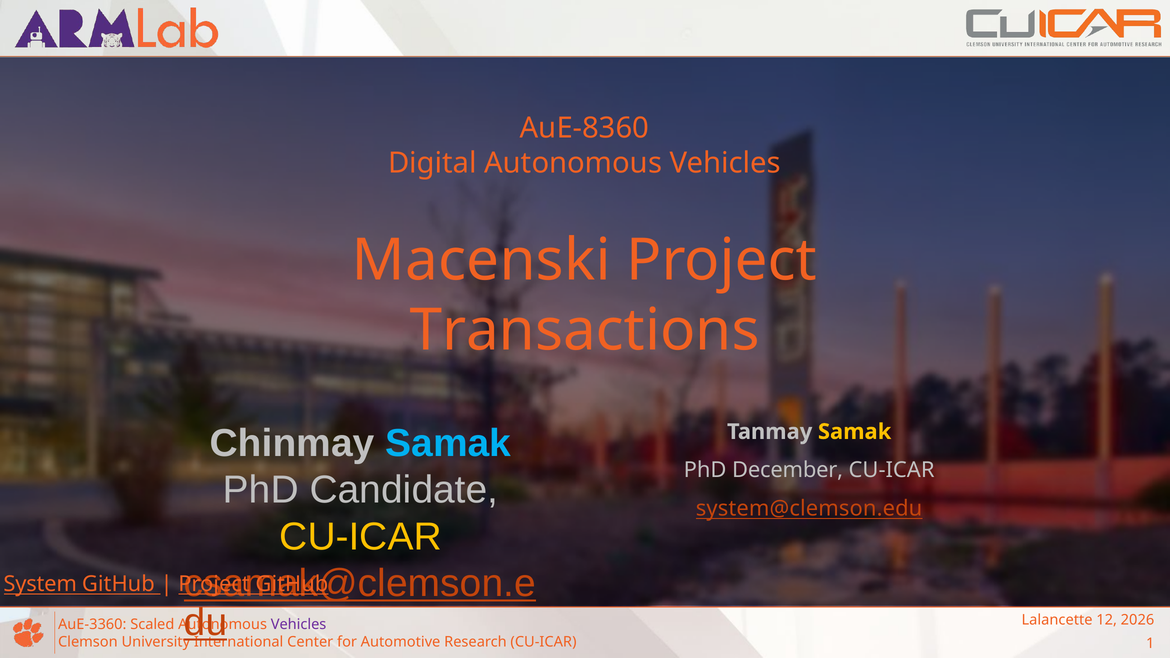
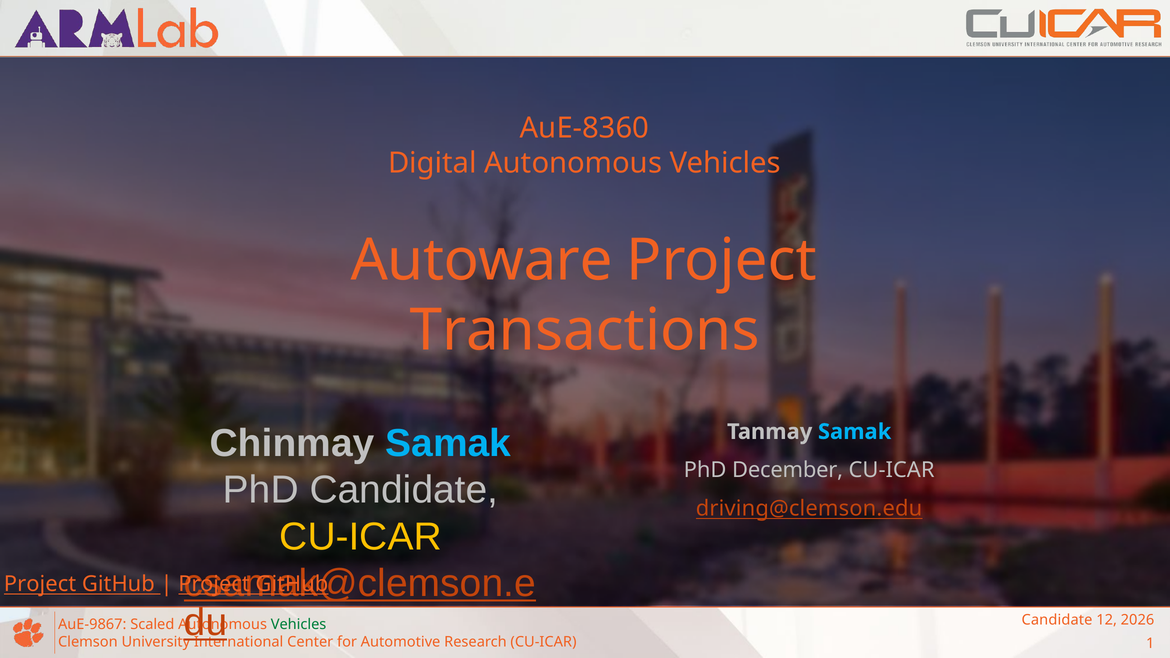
Macenski: Macenski -> Autoware (482, 260)
Samak colour: yellow -> light blue (855, 432)
system@clemson.edu: system@clemson.edu -> driving@clemson.edu (809, 509)
System: System -> Project (40, 584)
Lalancette: Lalancette -> Candidate (1057, 620)
AuE-3360: AuE-3360 -> AuE-9867 (92, 625)
Vehicles colour: purple -> green (299, 625)
